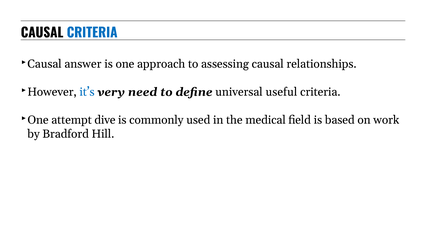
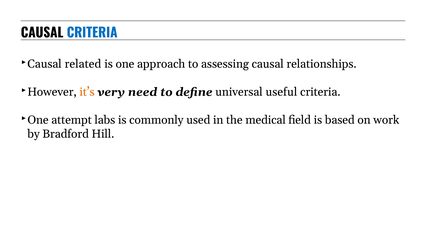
answer: answer -> related (83, 64)
it’s colour: blue -> orange (87, 92)
dive: dive -> labs (105, 120)
